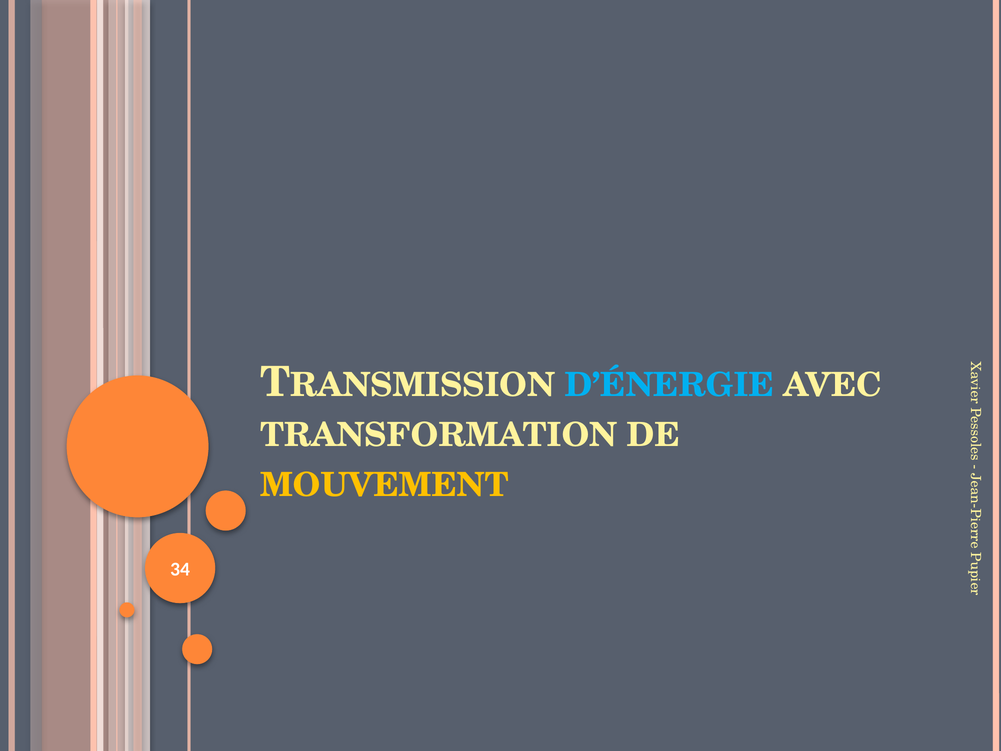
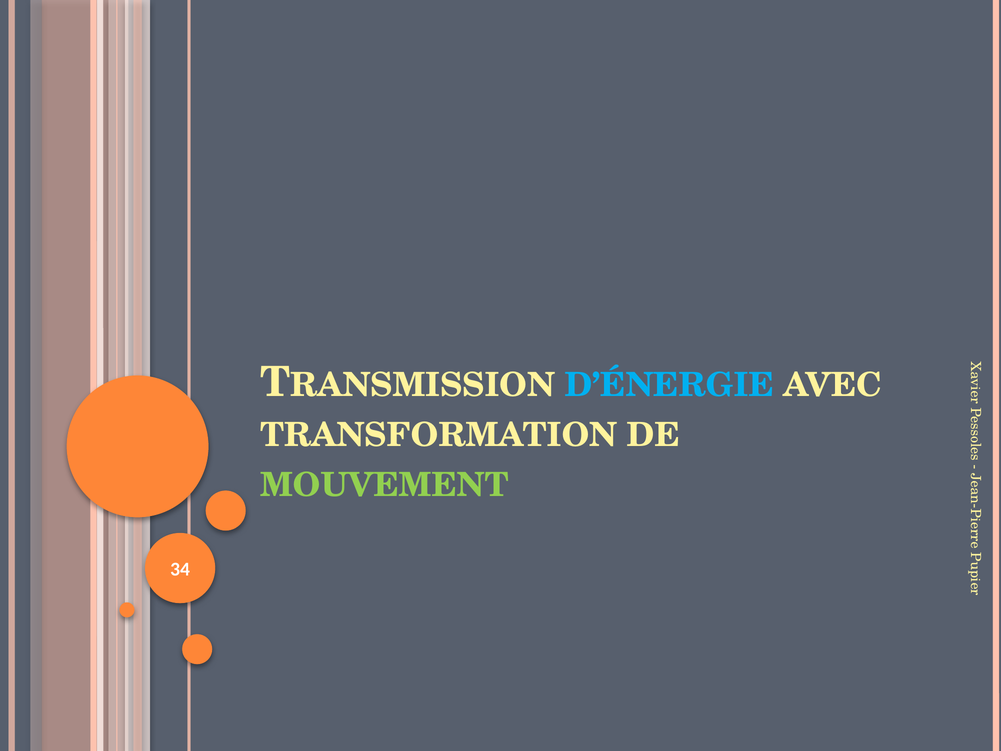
MOUVEMENT colour: yellow -> light green (384, 485)
